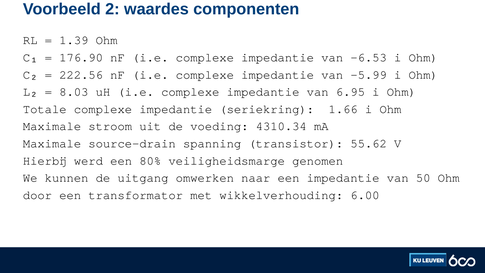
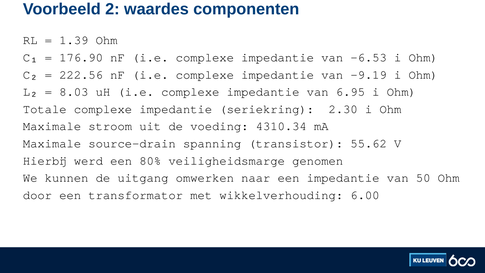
-5.99: -5.99 -> -9.19 (369, 75)
1.66: 1.66 -> 2.30 (343, 109)
